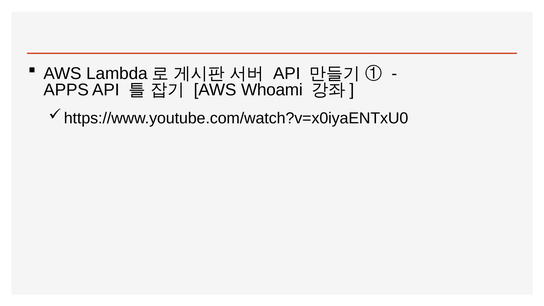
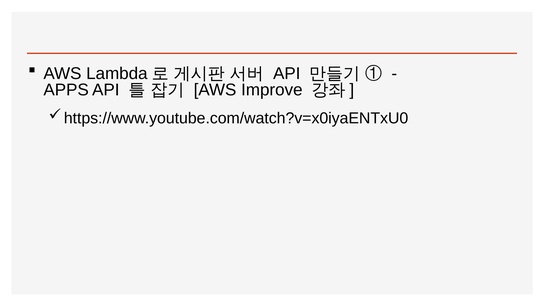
Whoami: Whoami -> Improve (272, 90)
